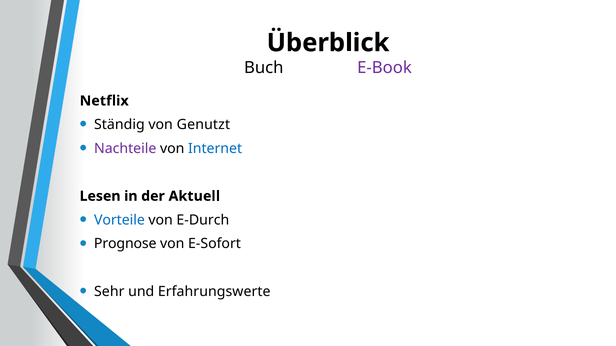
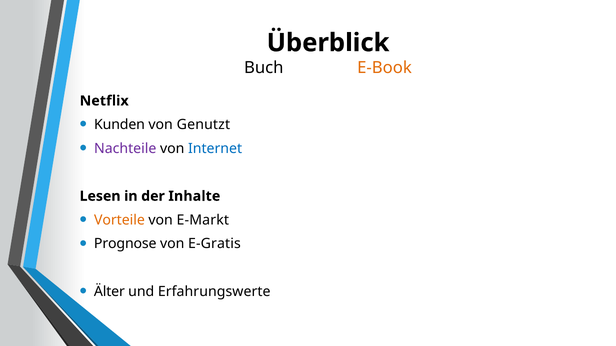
E-Book colour: purple -> orange (384, 68)
Ständig: Ständig -> Kunden (119, 125)
Aktuell: Aktuell -> Inhalte (194, 196)
Vorteile colour: blue -> orange (119, 220)
E-Durch: E-Durch -> E-Markt (203, 220)
E-Sofort: E-Sofort -> E-Gratis (214, 244)
Sehr: Sehr -> Älter (109, 292)
